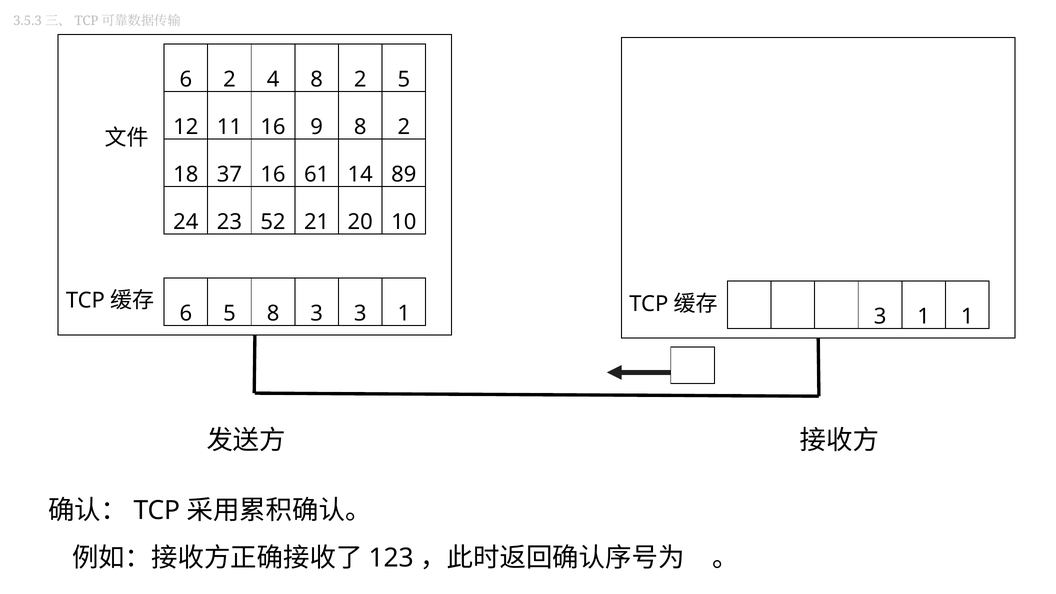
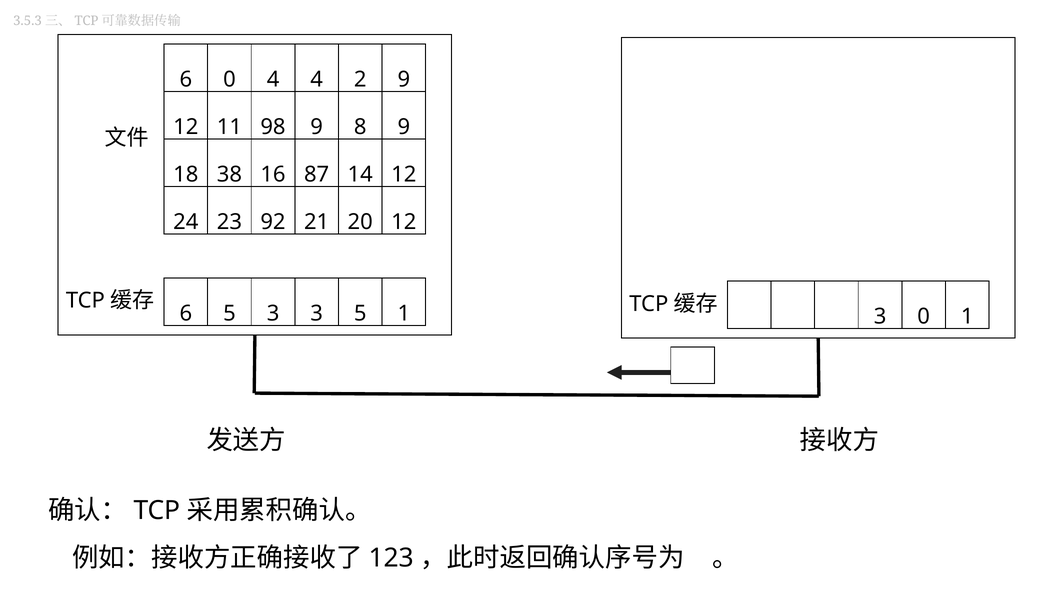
6 2: 2 -> 0 (229, 79)
4 8: 8 -> 4 (317, 79)
2 5: 5 -> 9 (404, 79)
11 16: 16 -> 98 (273, 127)
9 8 2: 2 -> 9 (404, 127)
37: 37 -> 38 (229, 174)
61: 61 -> 87 (317, 174)
14 89: 89 -> 12 (404, 174)
52: 52 -> 92 (273, 222)
20 10: 10 -> 12 (404, 222)
5 8: 8 -> 3 (273, 313)
3 3: 3 -> 5 (360, 313)
1: 1 -> 0 (924, 316)
